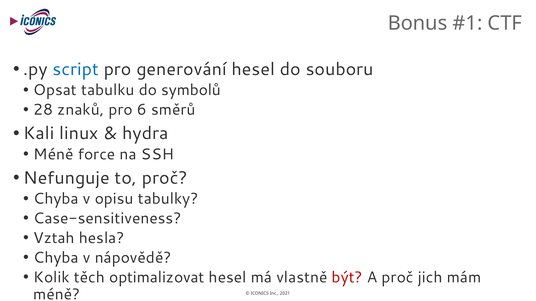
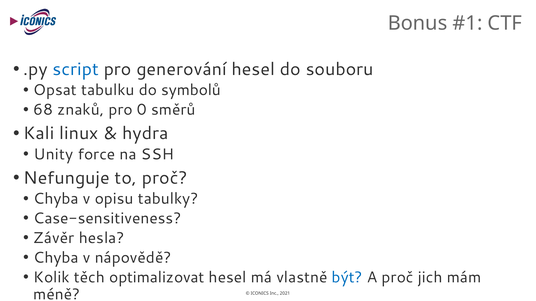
28: 28 -> 68 (43, 110)
6: 6 -> 0 (142, 110)
Méně: Méně -> Unity (53, 155)
Vztah: Vztah -> Závěr (54, 238)
být colour: red -> blue (347, 278)
